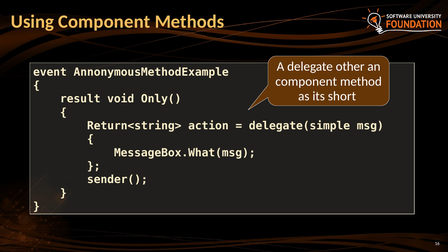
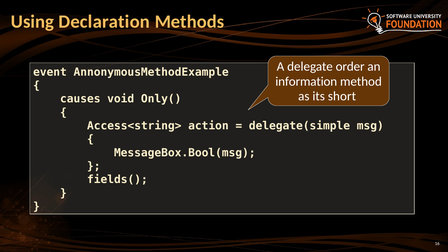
Using Component: Component -> Declaration (104, 22)
other: other -> order (350, 66)
component: component -> information (306, 81)
result: result -> causes (80, 99)
Return<string>: Return<string> -> Access<string> (134, 126)
MessageBox.What(msg: MessageBox.What(msg -> MessageBox.Bool(msg (185, 153)
sender(: sender( -> fields( (117, 180)
